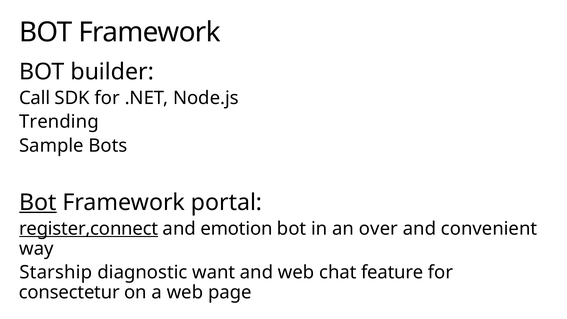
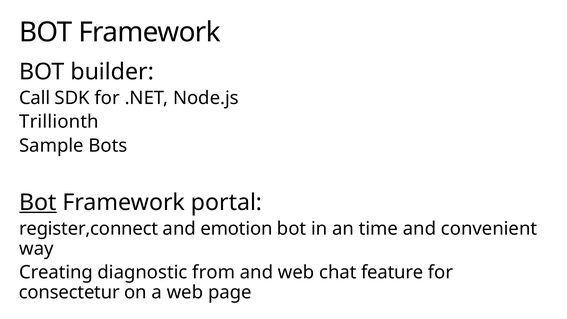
Trending: Trending -> Trillionth (59, 122)
register,connect underline: present -> none (89, 229)
over: over -> time (378, 229)
Starship: Starship -> Creating (56, 272)
want: want -> from (214, 272)
